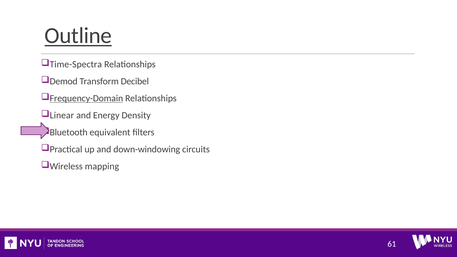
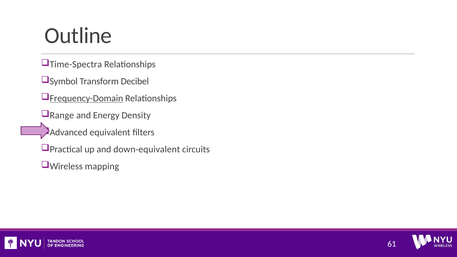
Outline underline: present -> none (78, 36)
Demod: Demod -> Symbol (64, 81)
Linear: Linear -> Range (62, 115)
Bluetooth: Bluetooth -> Advanced (69, 132)
down-windowing: down-windowing -> down-equivalent (147, 149)
